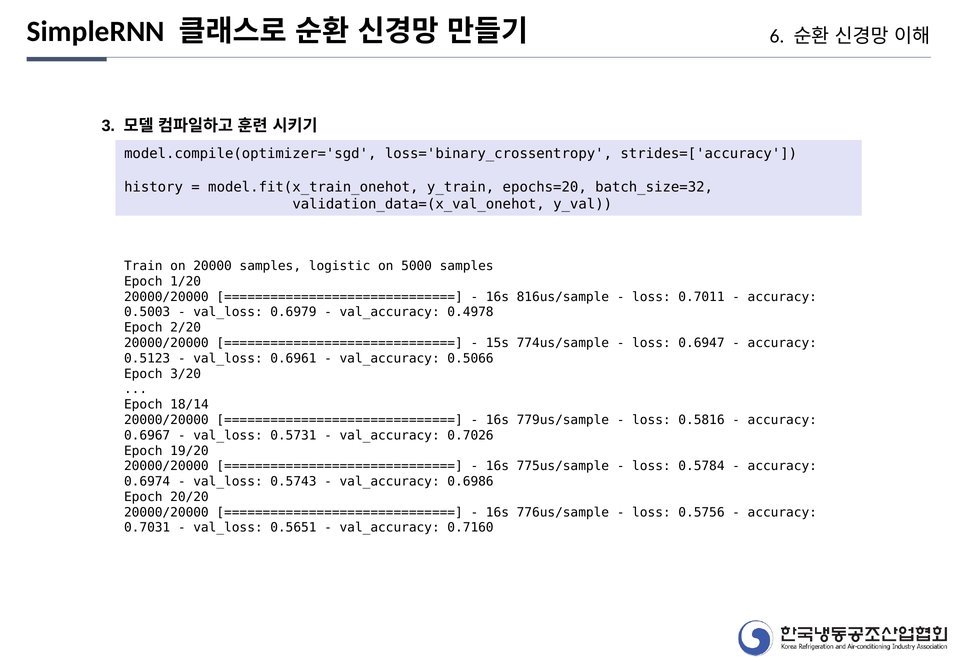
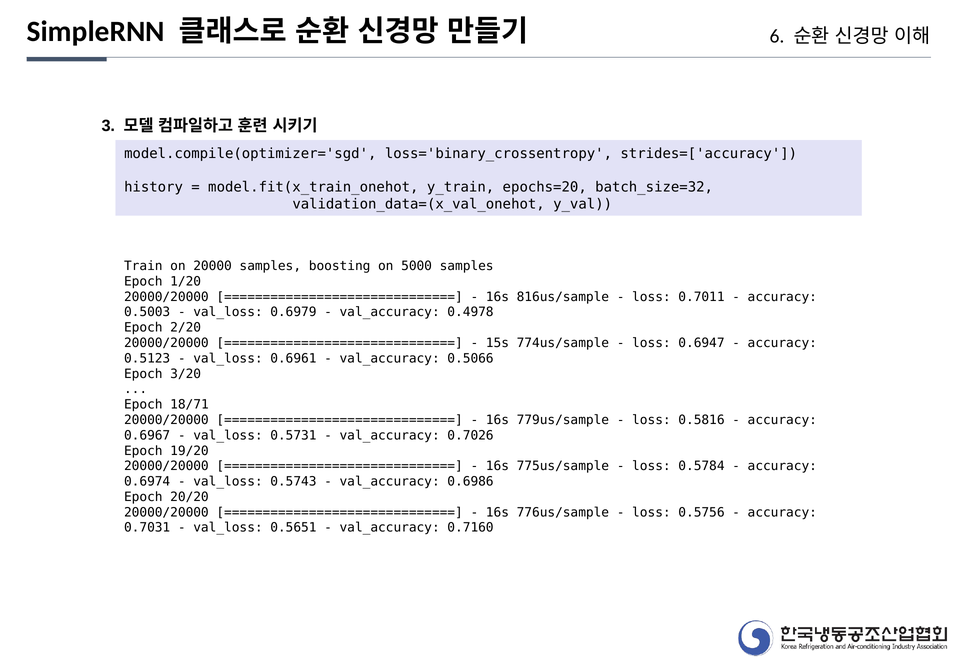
logistic: logistic -> boosting (340, 266)
18/14: 18/14 -> 18/71 (189, 405)
